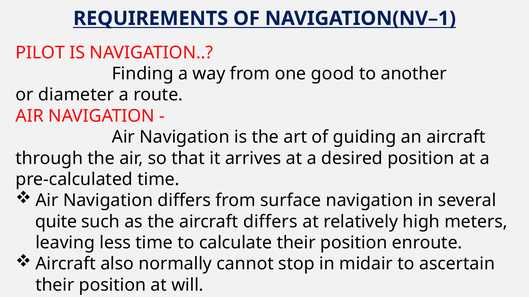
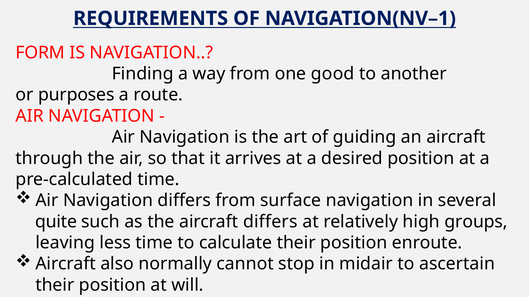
PILOT: PILOT -> FORM (40, 53)
diameter: diameter -> purposes (76, 95)
meters: meters -> groups (476, 222)
